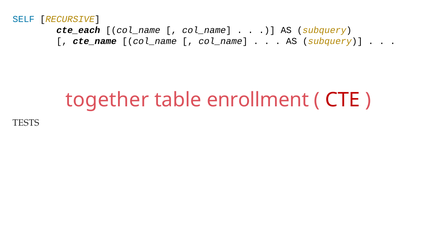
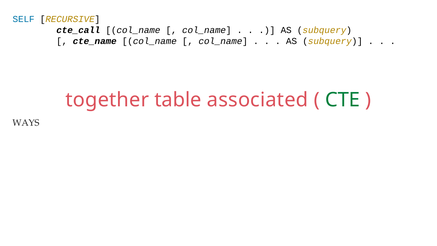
cte_each: cte_each -> cte_call (78, 30)
enrollment: enrollment -> associated (258, 100)
CTE colour: red -> green (342, 100)
TESTS: TESTS -> WAYS (26, 123)
